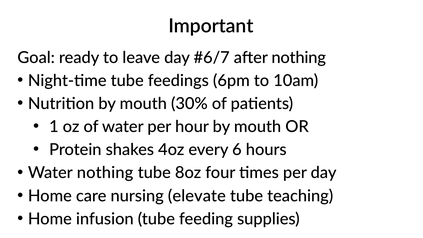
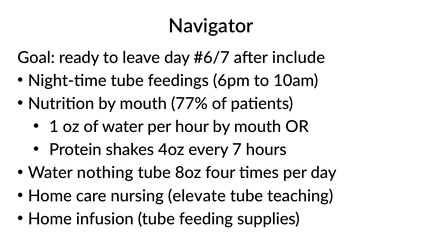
Important: Important -> Navigator (211, 26)
after nothing: nothing -> include (299, 58)
30%: 30% -> 77% (189, 104)
6: 6 -> 7 (237, 150)
